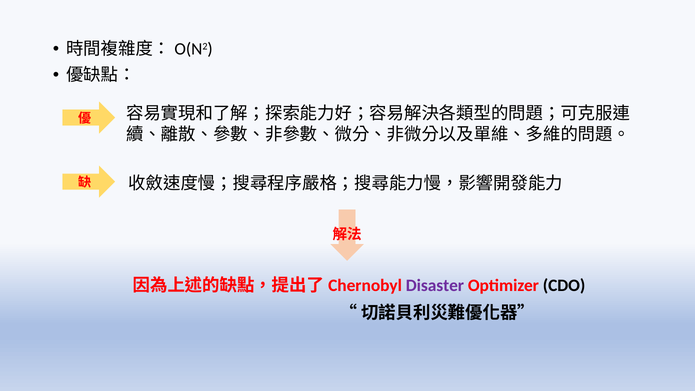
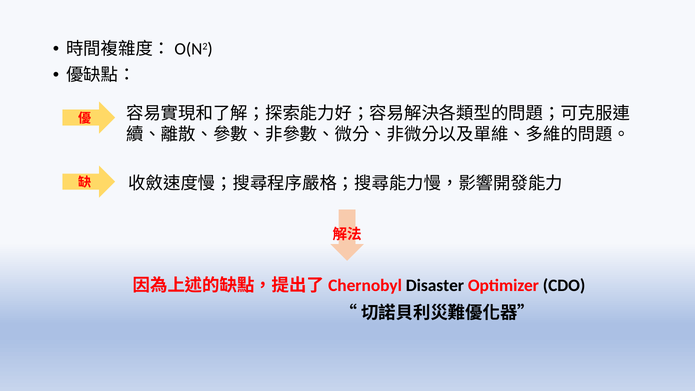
Disaster colour: purple -> black (435, 285)
